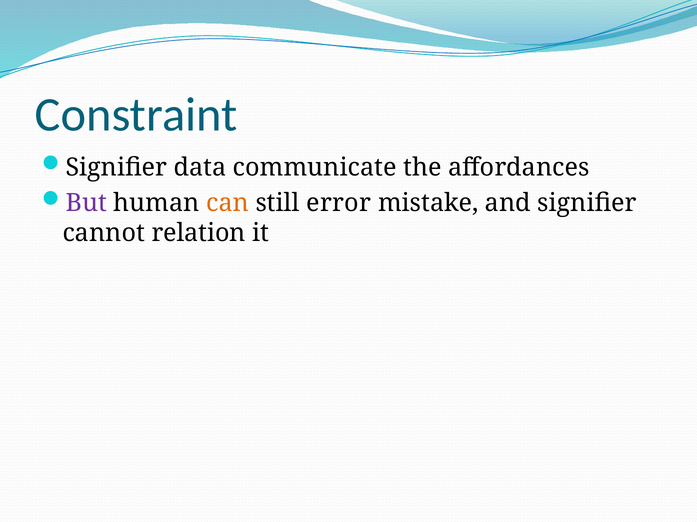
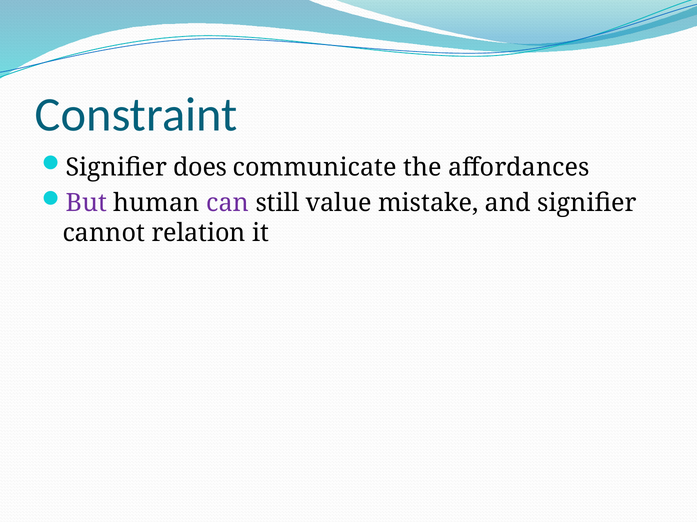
data: data -> does (200, 168)
can colour: orange -> purple (228, 203)
error: error -> value (339, 203)
